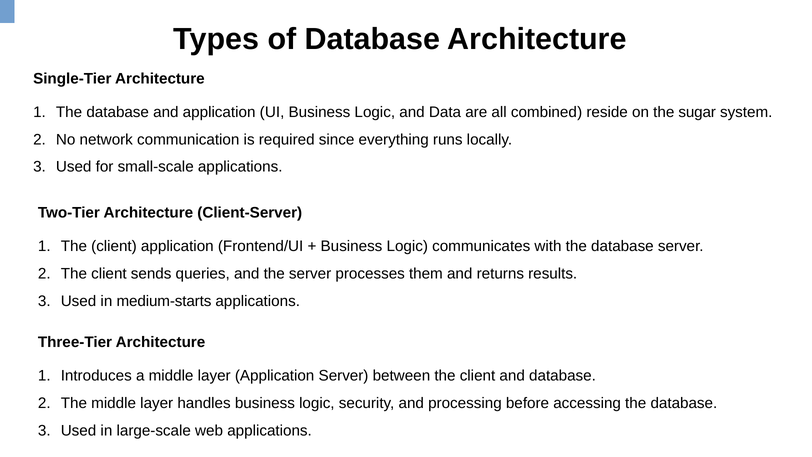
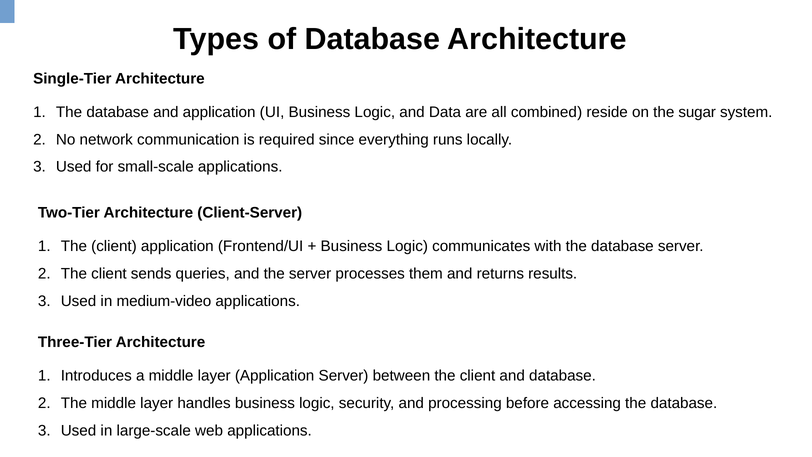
medium-starts: medium-starts -> medium-video (164, 301)
